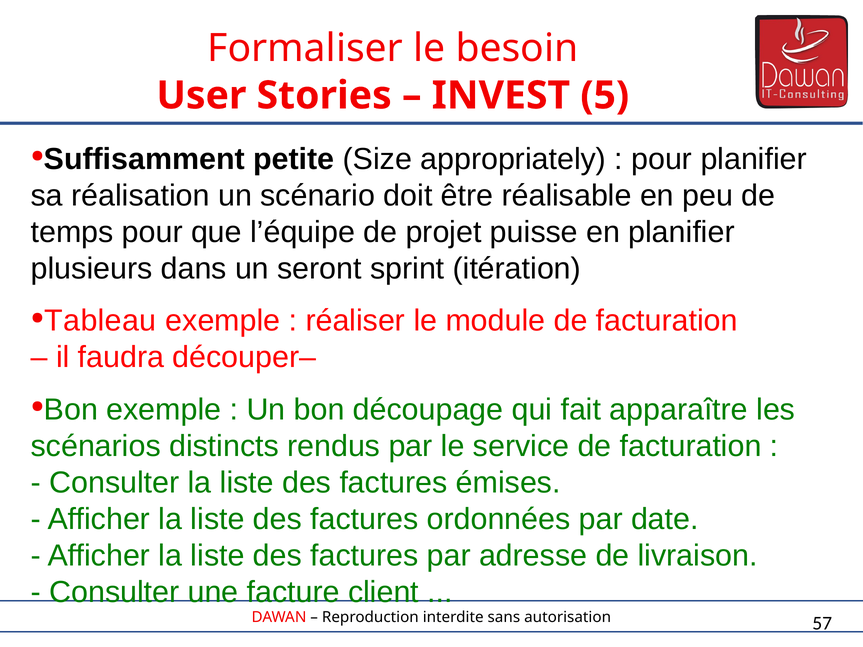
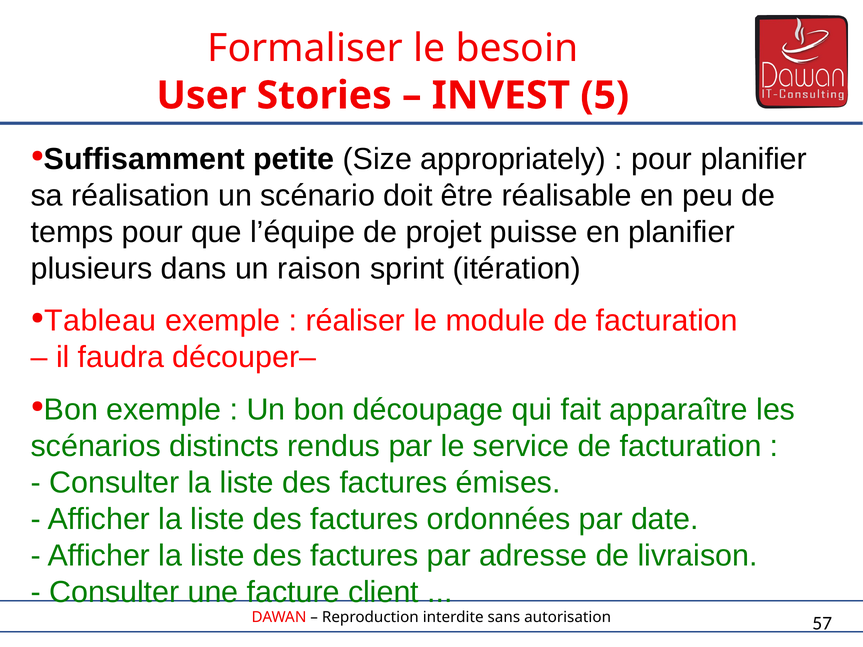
seront: seront -> raison (319, 269)
